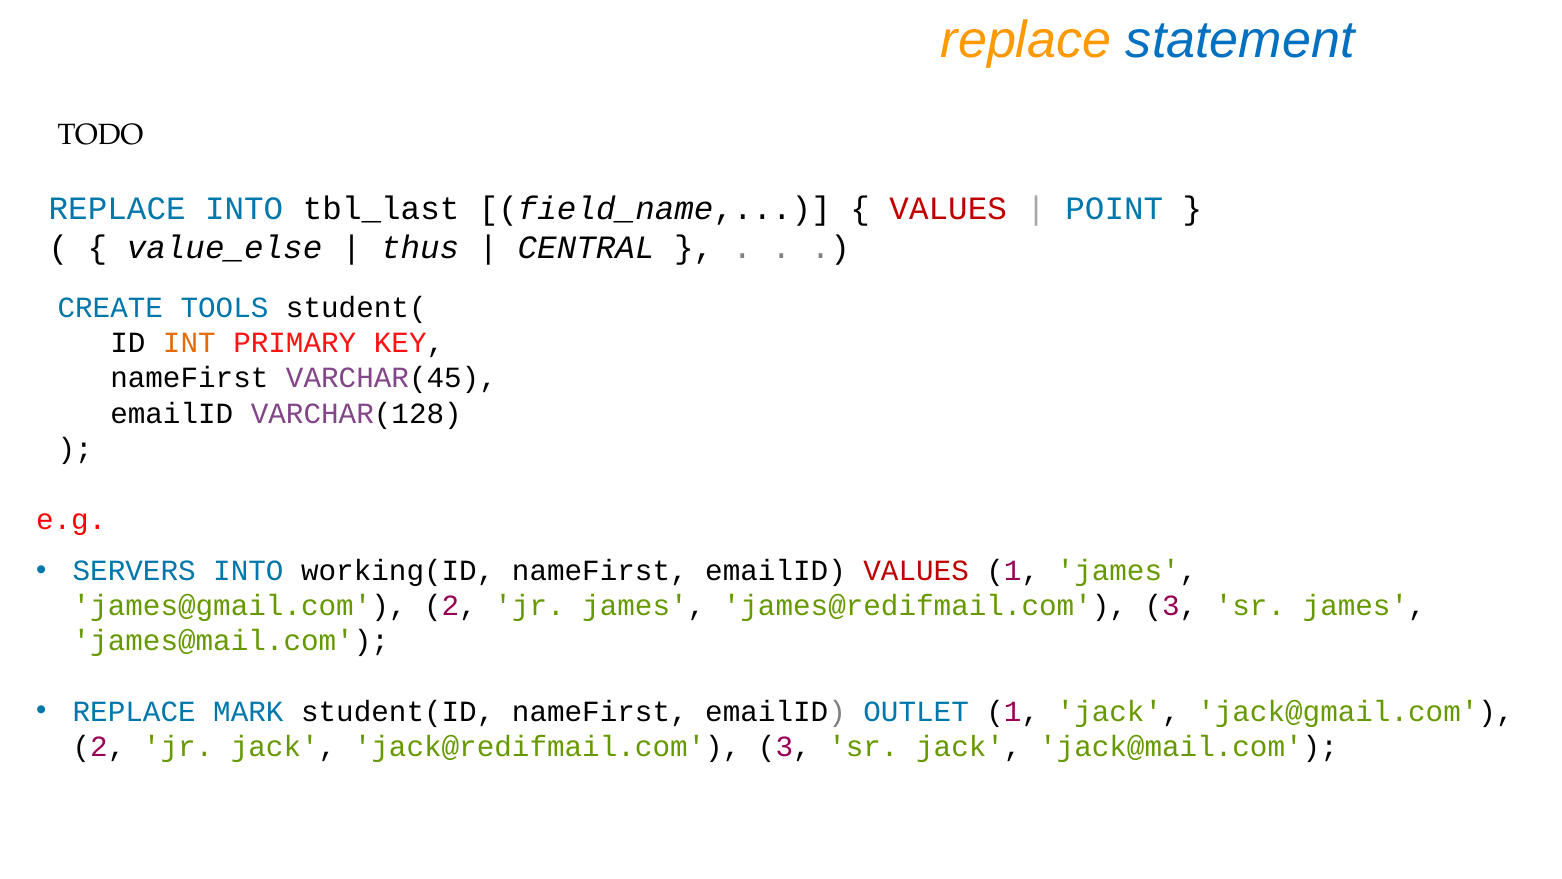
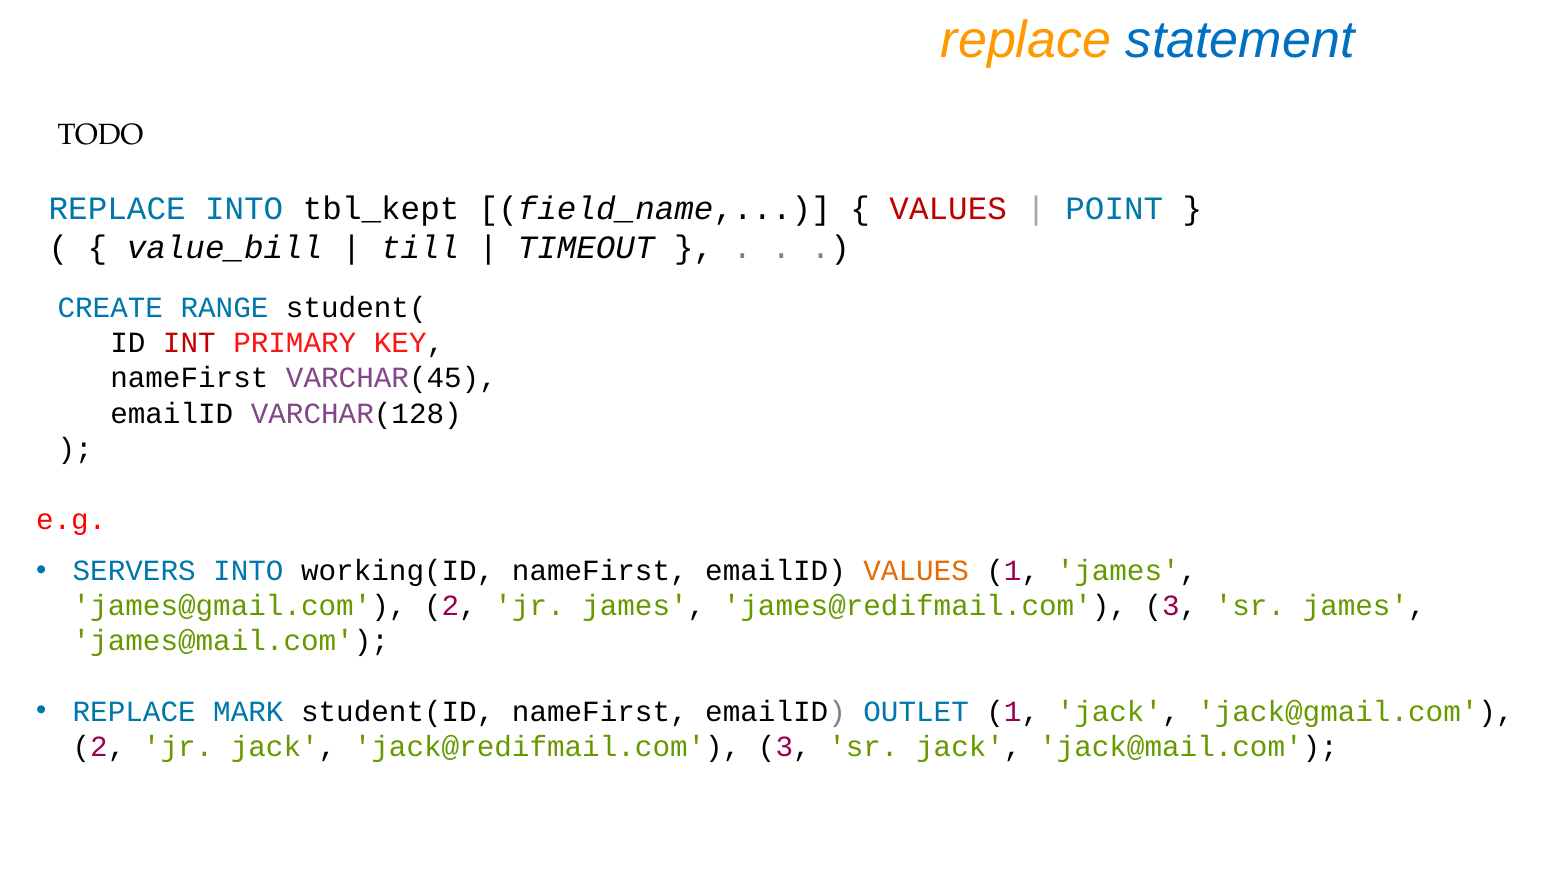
tbl_last: tbl_last -> tbl_kept (381, 209)
value_else: value_else -> value_bill (225, 248)
thus: thus -> till (420, 248)
CENTRAL: CENTRAL -> TIMEOUT (586, 248)
TOOLS: TOOLS -> RANGE (224, 308)
INT colour: orange -> red (189, 343)
VALUES colour: red -> orange (916, 571)
